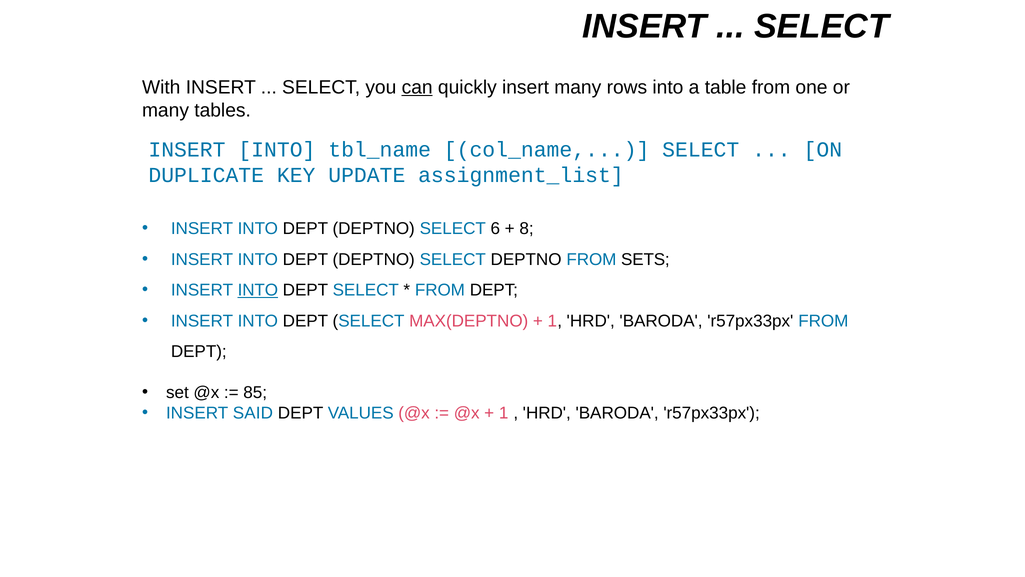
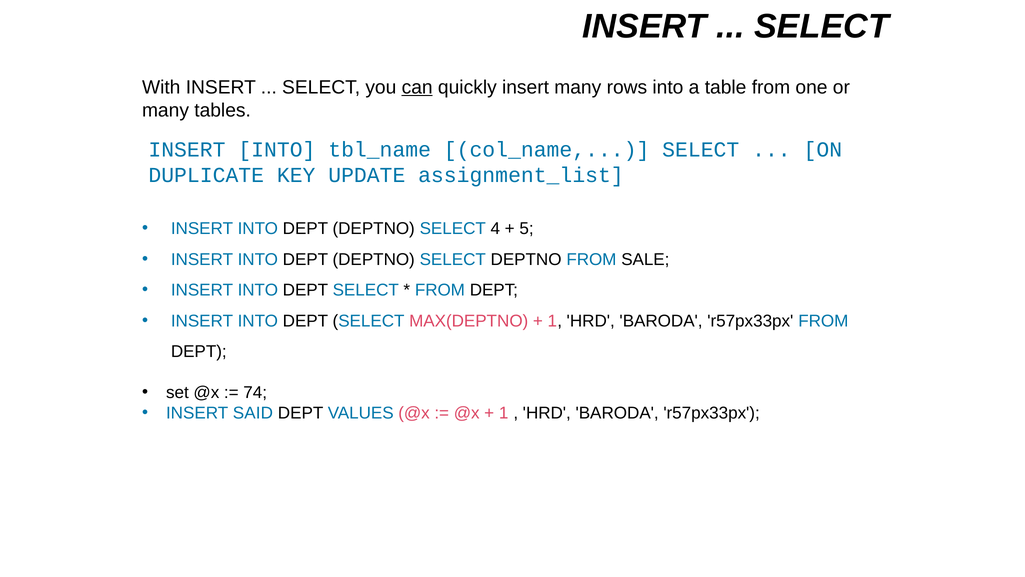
6: 6 -> 4 (495, 229)
8: 8 -> 5 (527, 229)
SETS: SETS -> SALE (645, 259)
INTO underline: present -> none (258, 290)
85: 85 -> 74 (255, 392)
